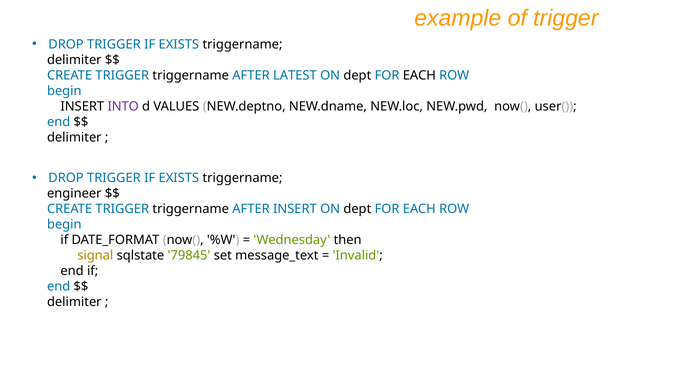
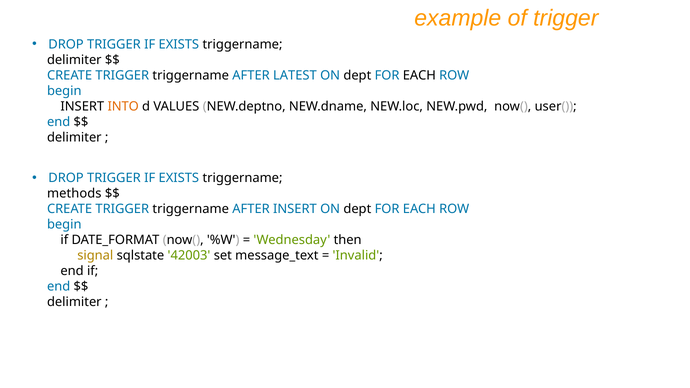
INTO colour: purple -> orange (123, 106)
engineer: engineer -> methods (74, 194)
79845: 79845 -> 42003 (189, 256)
